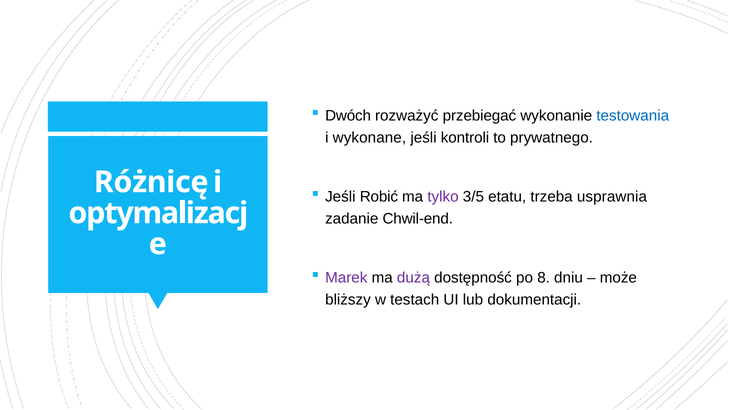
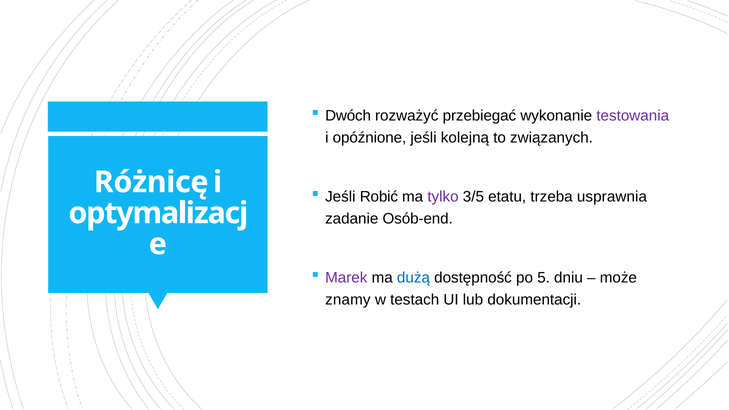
testowania colour: blue -> purple (633, 116)
wykonane: wykonane -> opóźnione (370, 138)
kontroli: kontroli -> kolejną (465, 138)
prywatnego: prywatnego -> związanych (552, 138)
Chwil-end: Chwil-end -> Osób-end (418, 219)
dużą colour: purple -> blue (413, 278)
8: 8 -> 5 (544, 278)
bliższy: bliższy -> znamy (348, 300)
